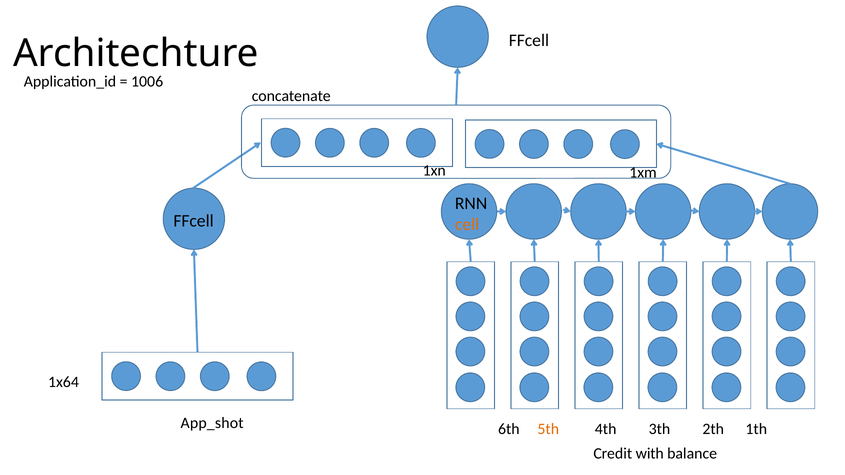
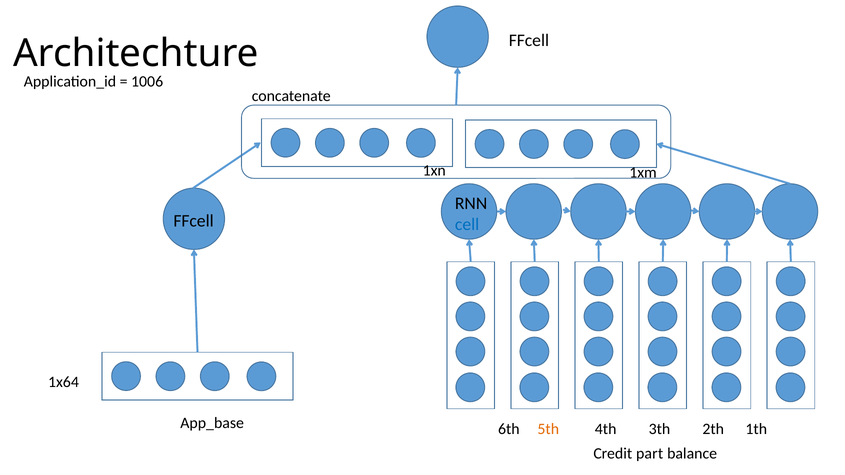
cell colour: orange -> blue (467, 225)
App_shot: App_shot -> App_base (212, 423)
with: with -> part (650, 454)
